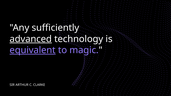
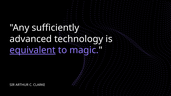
advanced underline: present -> none (31, 39)
